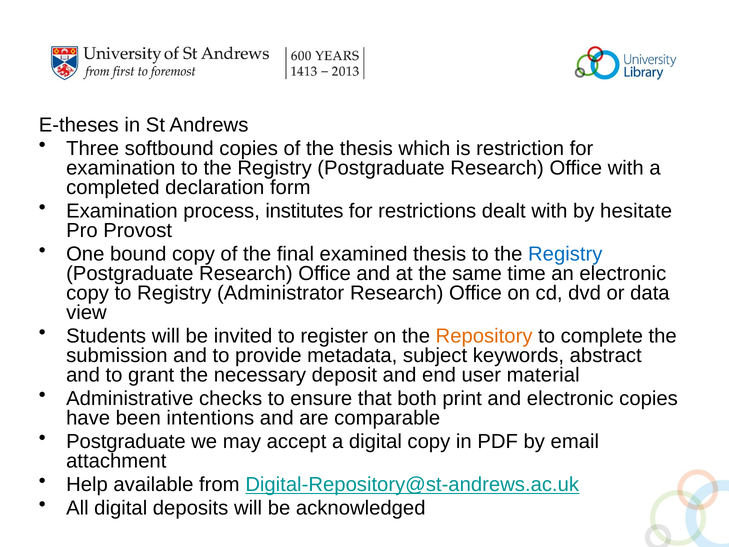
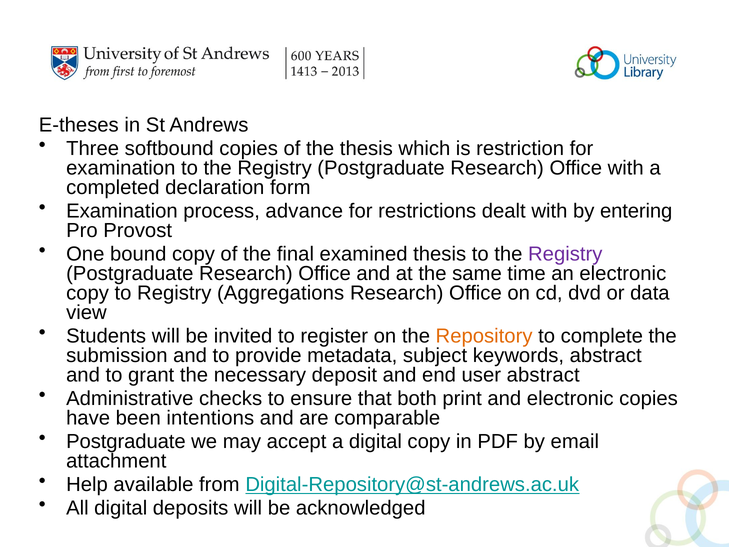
institutes: institutes -> advance (304, 211)
hesitate: hesitate -> entering (636, 211)
Registry colour: blue -> purple (565, 254)
Administrator: Administrator -> Aggregations (281, 293)
user material: material -> abstract (543, 375)
